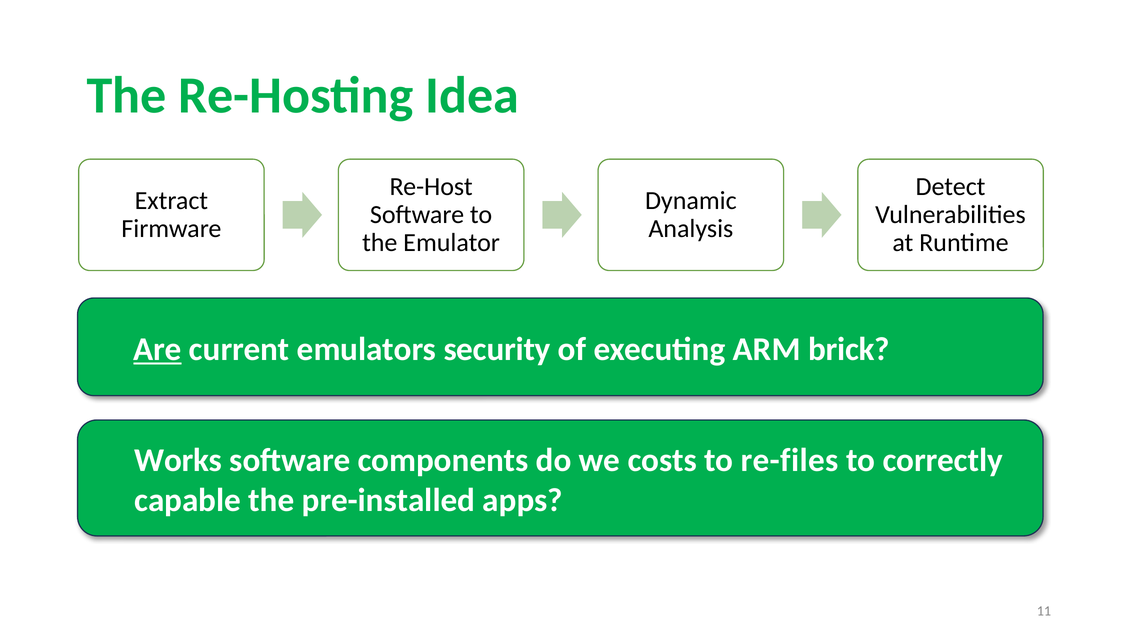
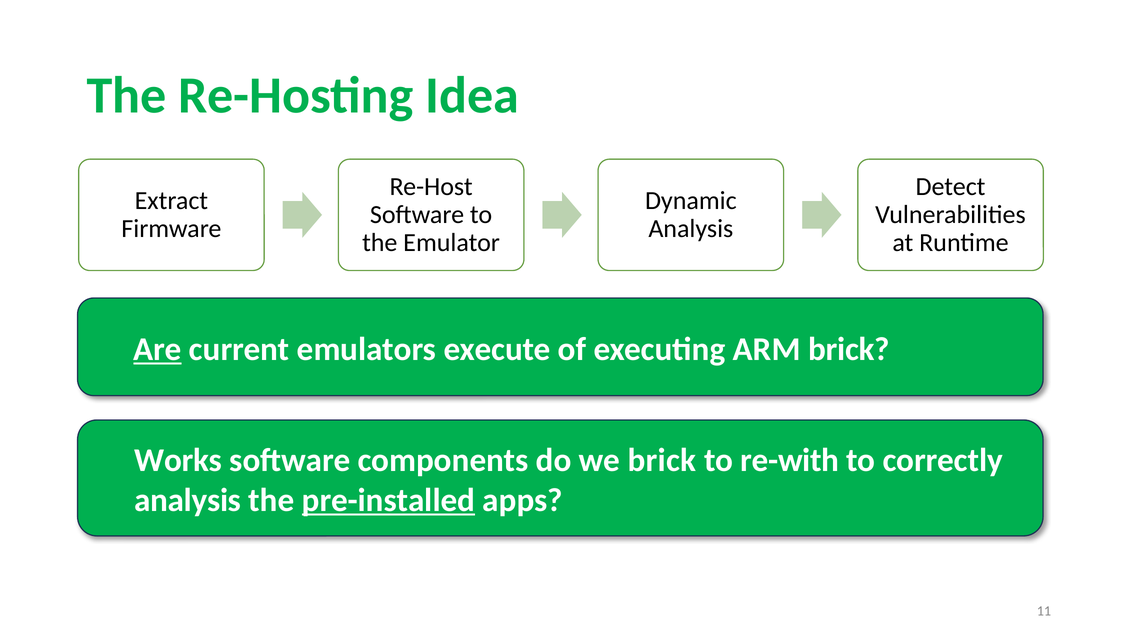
security: security -> execute (497, 349)
we costs: costs -> brick (662, 460)
re-files: re-files -> re-with (790, 460)
capable: capable -> analysis (188, 500)
pre-installed underline: none -> present (388, 500)
